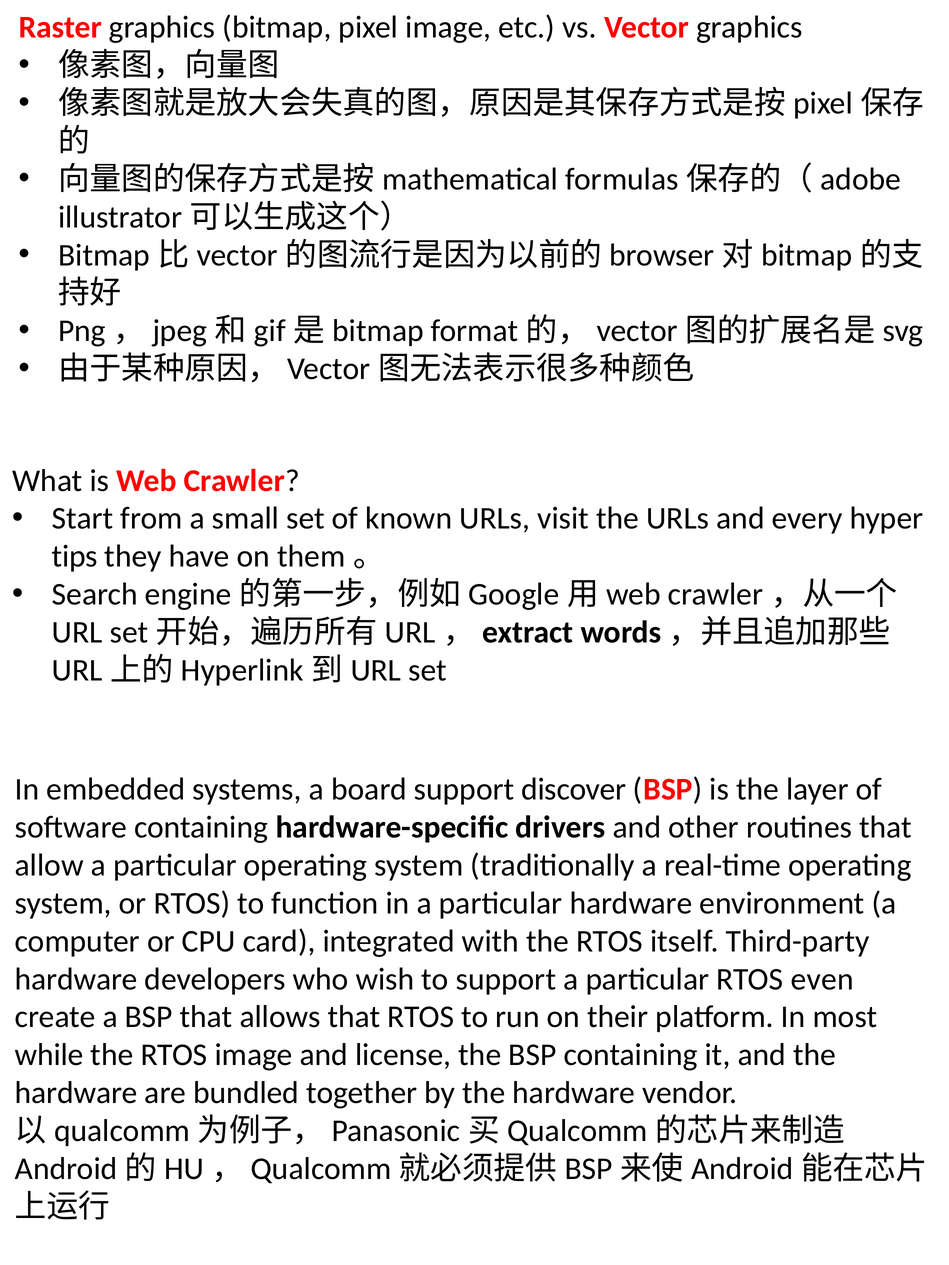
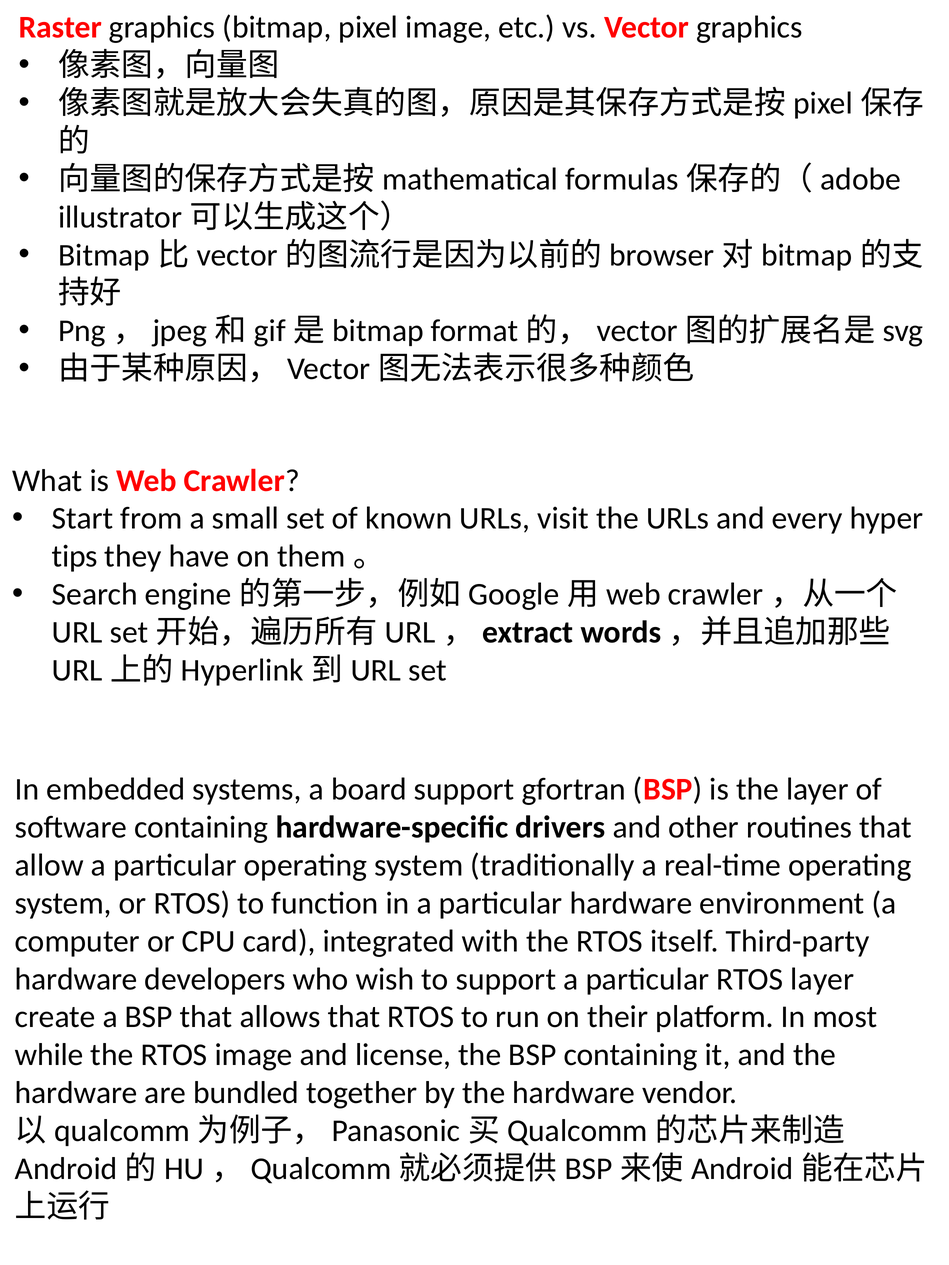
discover: discover -> gfortran (574, 790)
RTOS even: even -> layer (822, 979)
